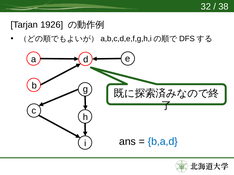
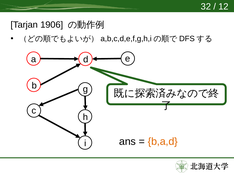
38: 38 -> 12 (223, 7)
1926: 1926 -> 1906 (52, 25)
b,a,d colour: blue -> orange (163, 142)
